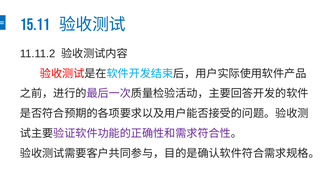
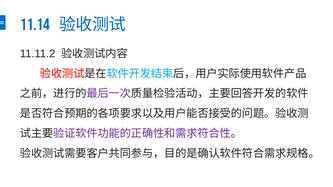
15.11: 15.11 -> 11.14 (35, 25)
